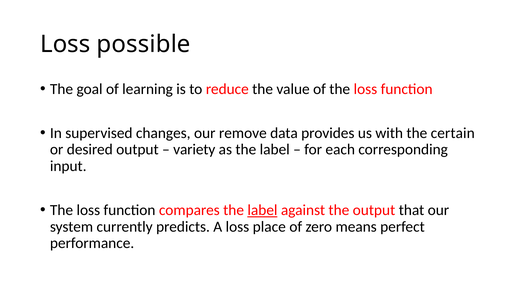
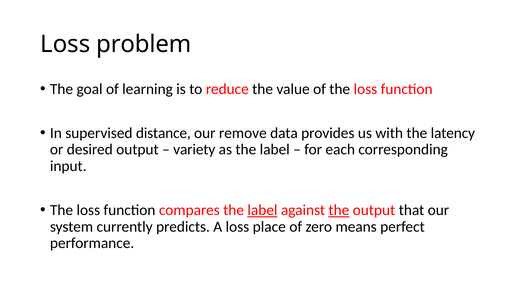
possible: possible -> problem (144, 44)
changes: changes -> distance (163, 133)
certain: certain -> latency (453, 133)
the underline: none -> present (339, 210)
